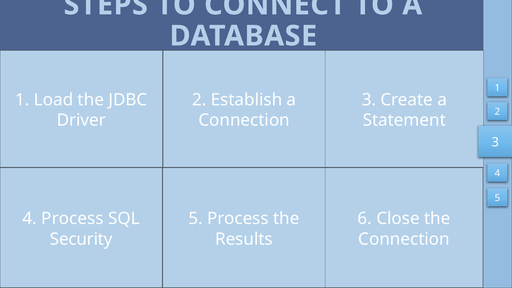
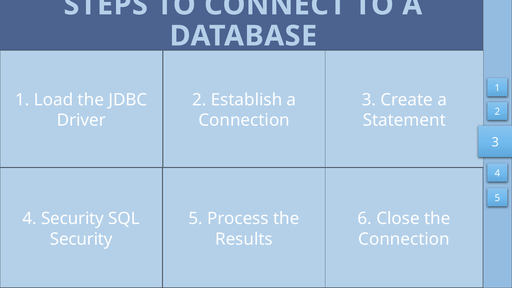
4 Process: Process -> Security (73, 219)
